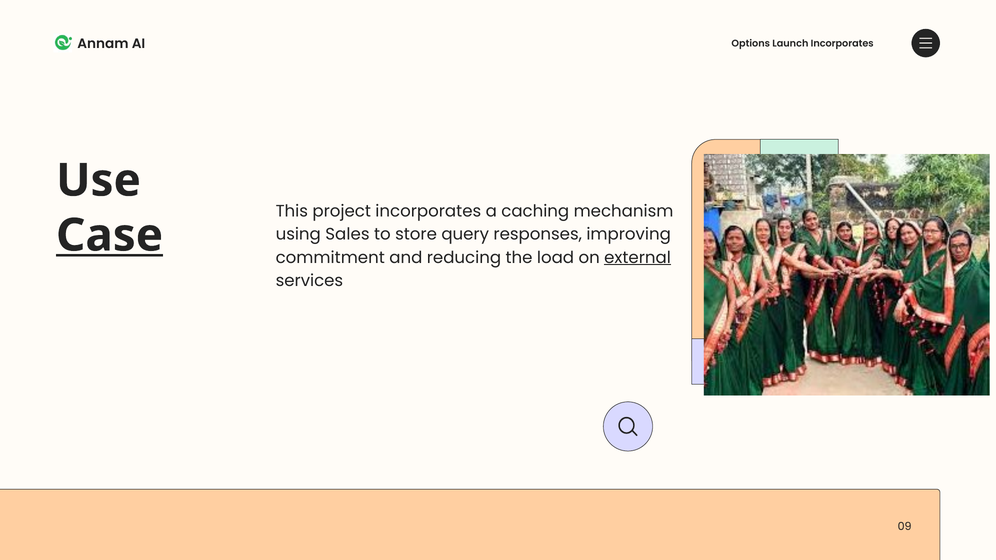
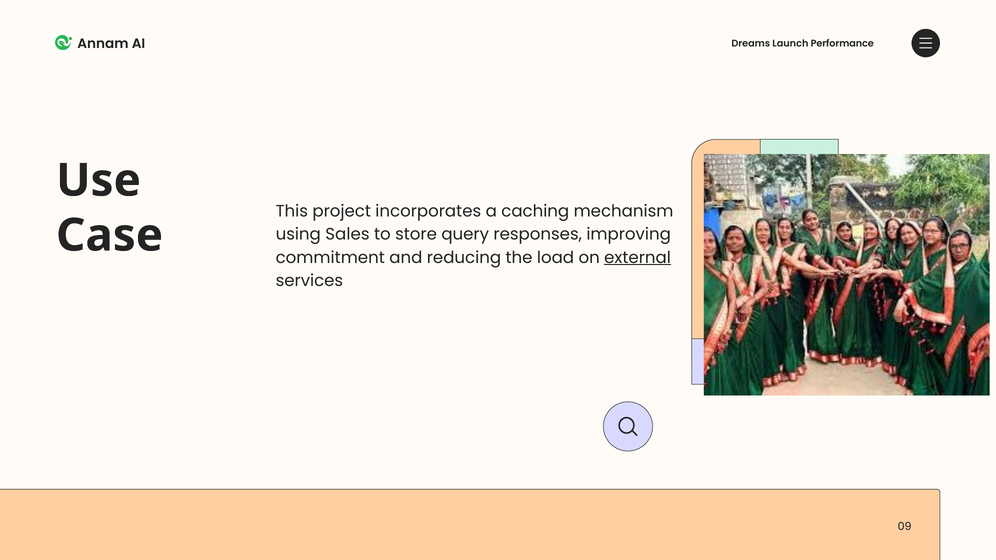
Options: Options -> Dreams (751, 44)
Launch Incorporates: Incorporates -> Performance (842, 44)
Case underline: present -> none (110, 236)
